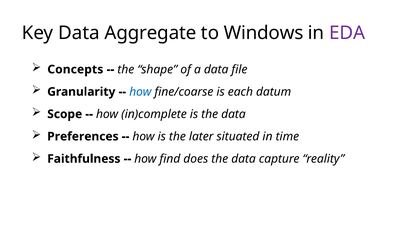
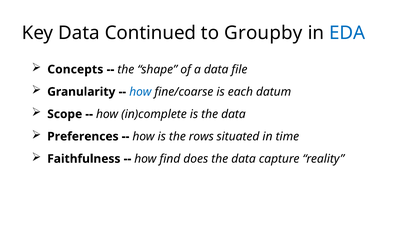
Aggregate: Aggregate -> Continued (150, 33)
Windows: Windows -> Groupby (263, 33)
EDA colour: purple -> blue (347, 33)
later: later -> rows (201, 137)
